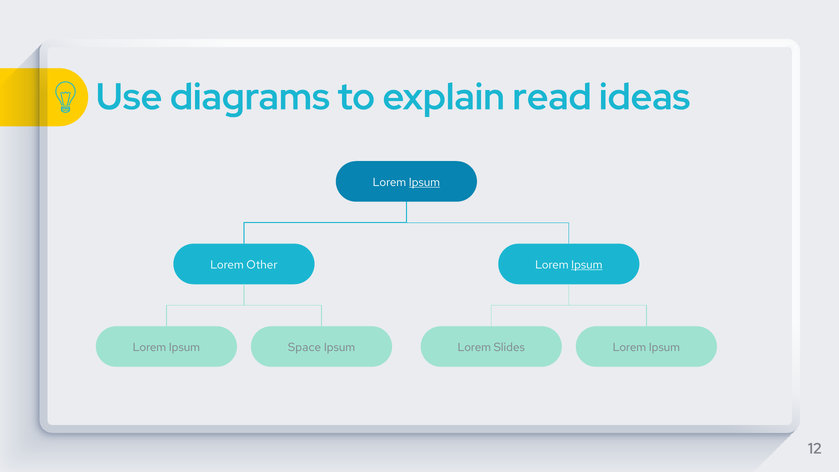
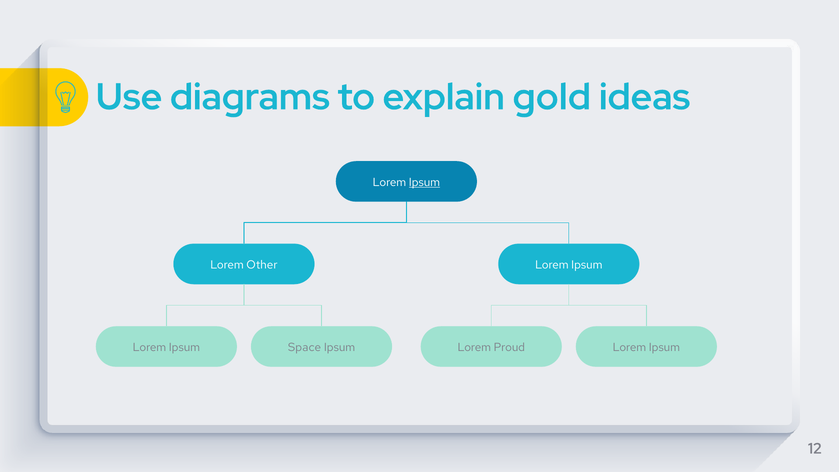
read: read -> gold (552, 97)
Ipsum underline: present -> none (587, 265)
Slides: Slides -> Proud (509, 347)
